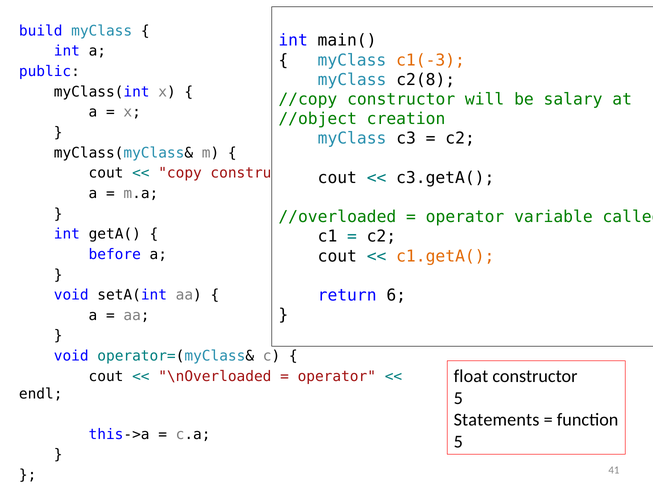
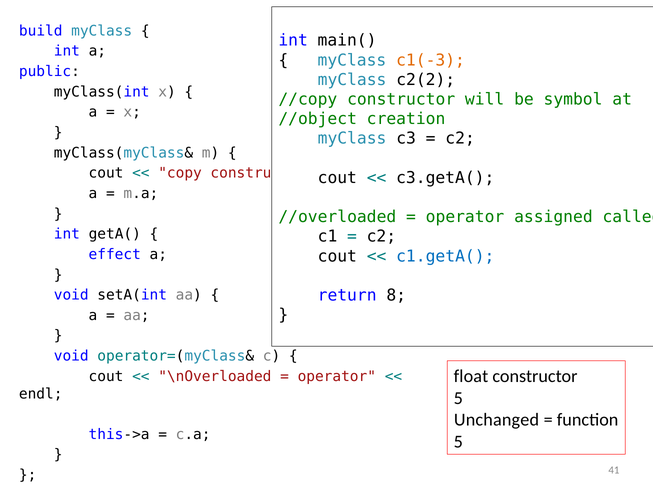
c2(8: c2(8 -> c2(2 (426, 80)
salary: salary -> symbol (573, 99)
variable: variable -> assigned (553, 217)
before: before -> effect (115, 254)
c1.getA( colour: orange -> blue (445, 256)
6: 6 -> 8 (396, 295)
Statements: Statements -> Unchanged (496, 420)
